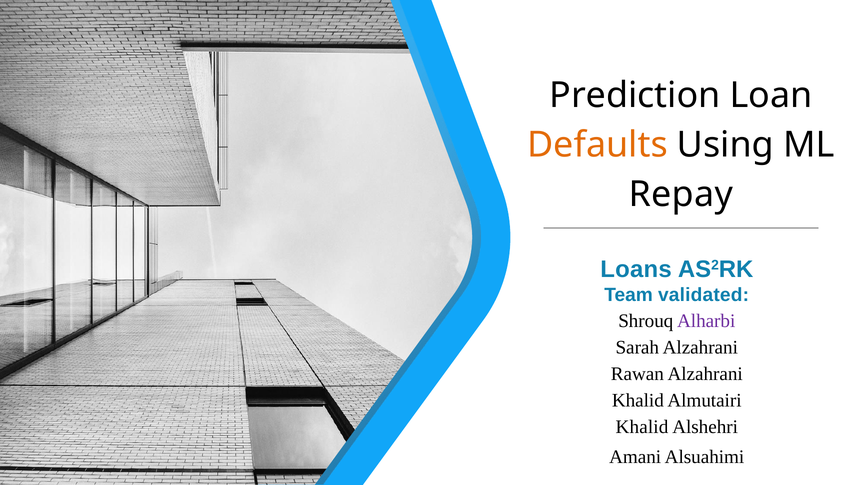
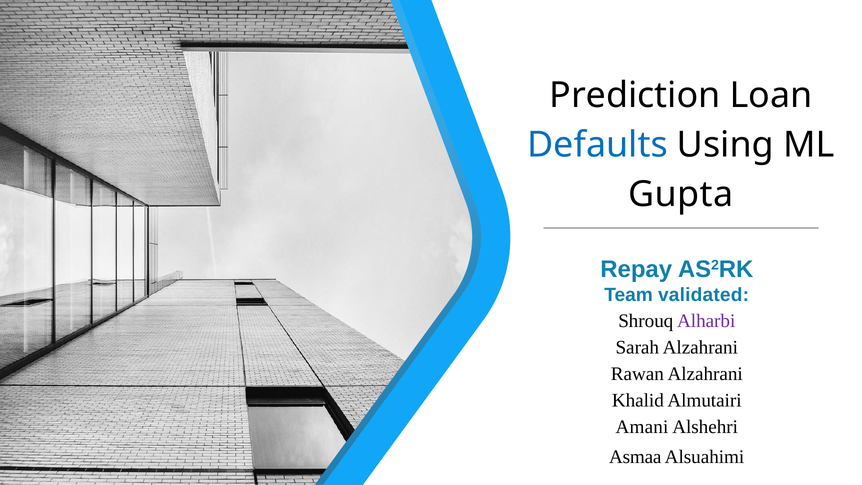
Defaults colour: orange -> blue (598, 145)
Repay: Repay -> Gupta (681, 194)
Loans: Loans -> Repay (636, 269)
Khalid: Khalid -> Amani (642, 427)
Amani: Amani -> Asmaa (635, 457)
